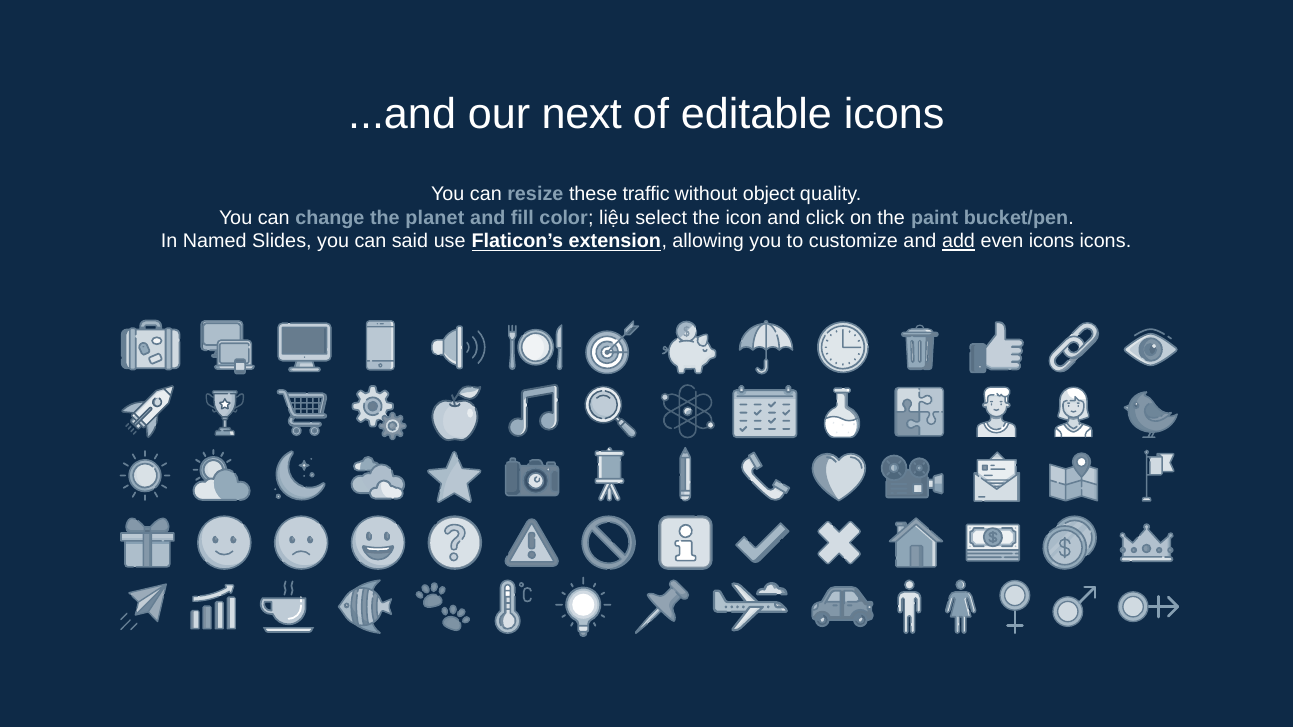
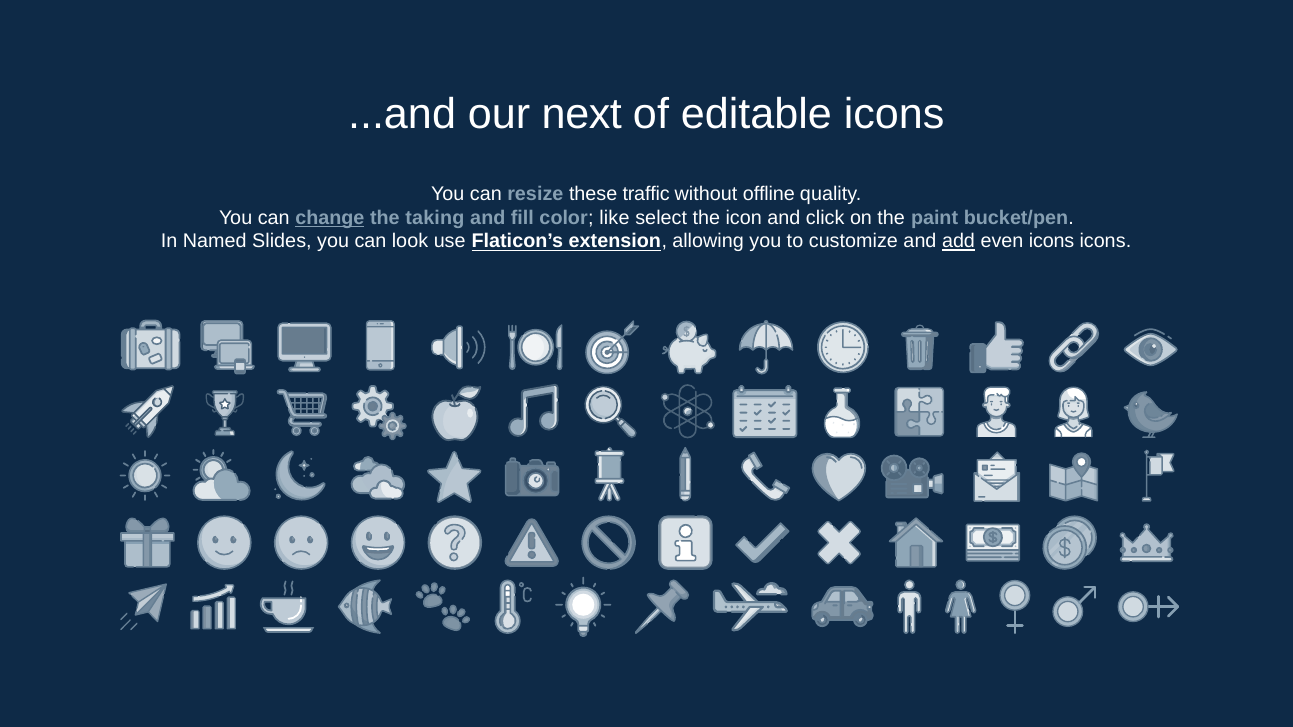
object: object -> offline (769, 194)
change underline: none -> present (330, 218)
planet: planet -> taking (435, 218)
liệu: liệu -> like (614, 218)
said: said -> look (410, 242)
